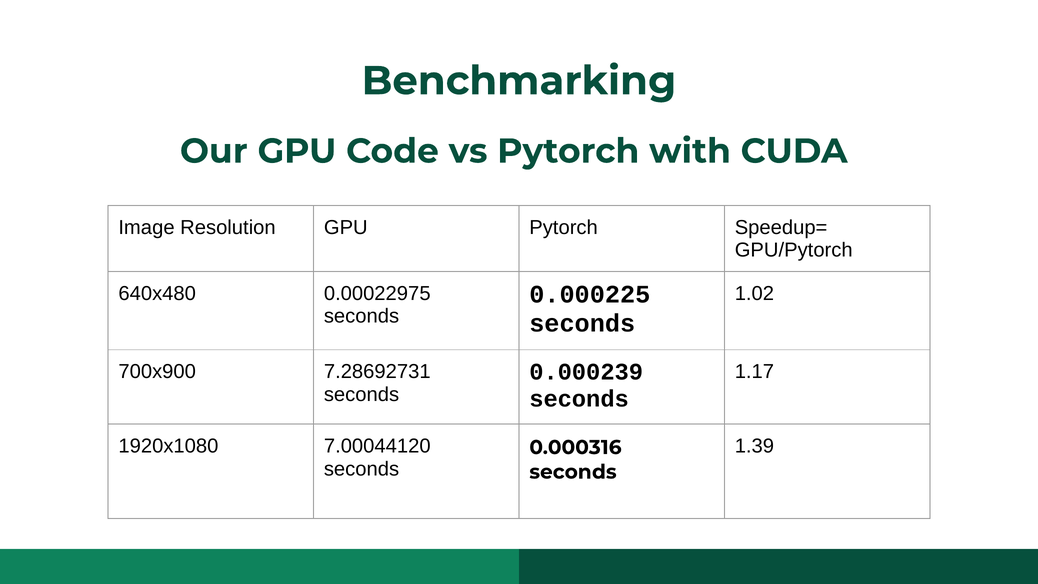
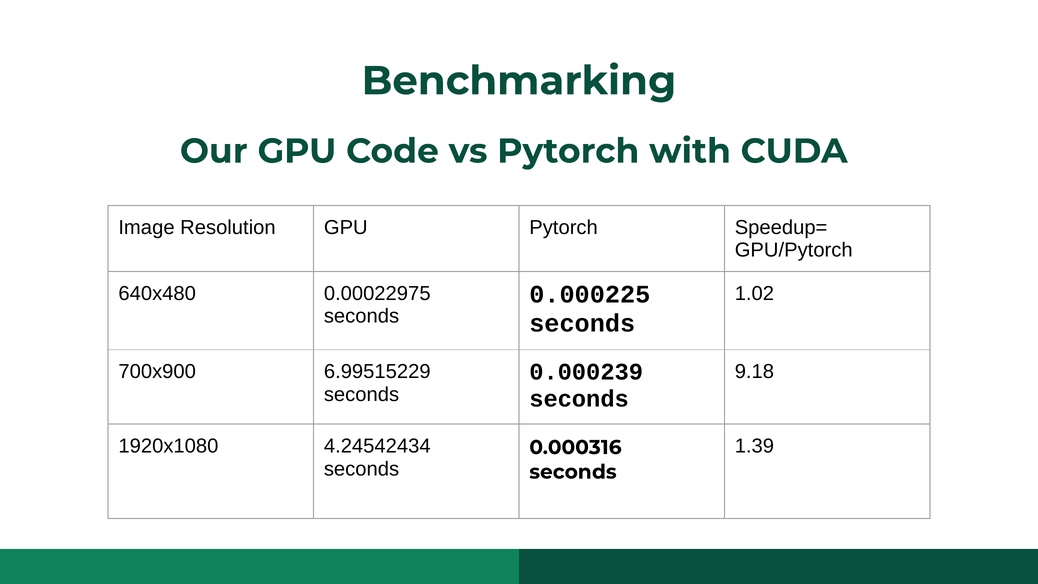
7.28692731: 7.28692731 -> 6.99515229 (377, 372)
1.17: 1.17 -> 9.18 (754, 372)
7.00044120: 7.00044120 -> 4.24542434 (377, 446)
